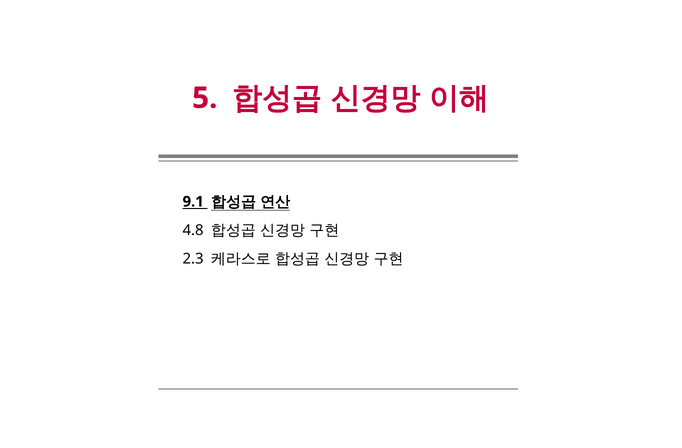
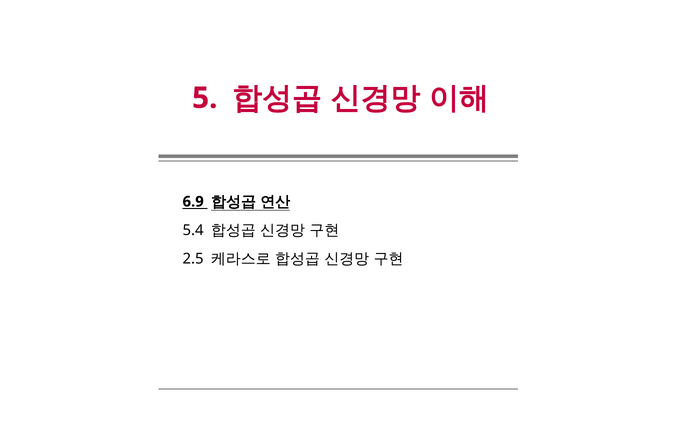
9.1: 9.1 -> 6.9 (193, 202)
4.8: 4.8 -> 5.4 (193, 230)
2.3: 2.3 -> 2.5 (193, 259)
